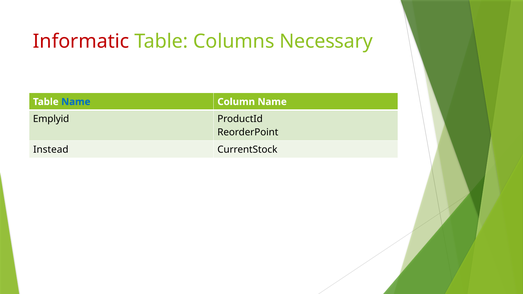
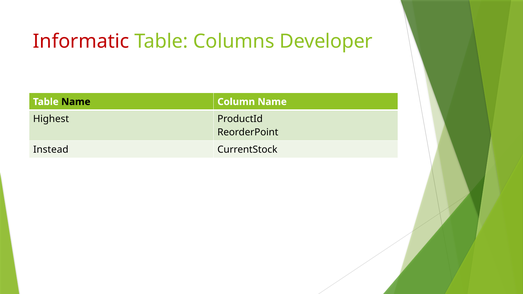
Necessary: Necessary -> Developer (326, 41)
Name colour: blue -> black (76, 102)
Emplyid: Emplyid -> Highest (51, 119)
